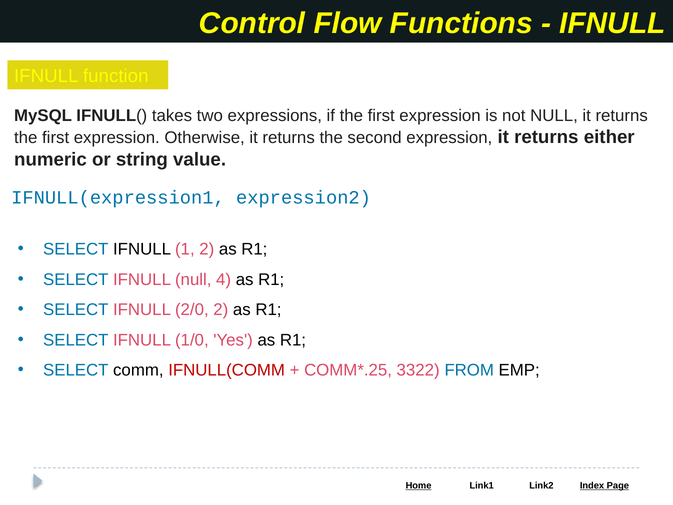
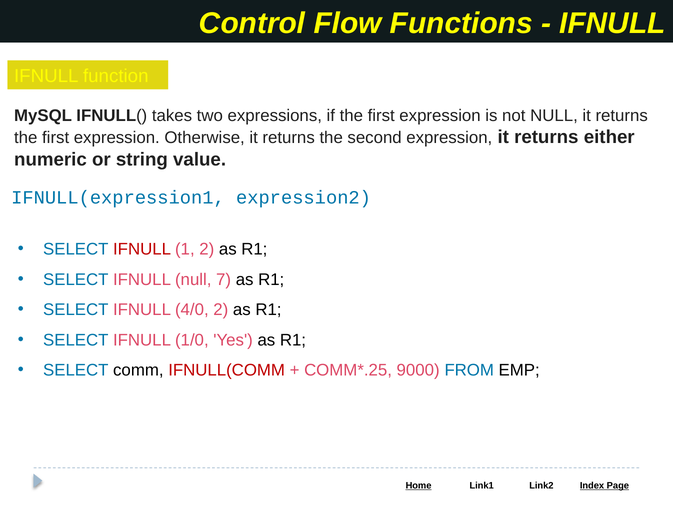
IFNULL colour: black -> red (142, 249)
4: 4 -> 7 (224, 279)
2/0: 2/0 -> 4/0 (192, 310)
3322: 3322 -> 9000 (418, 370)
